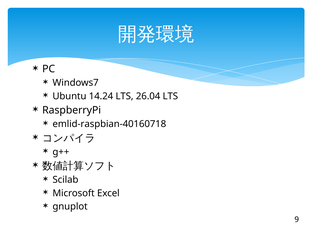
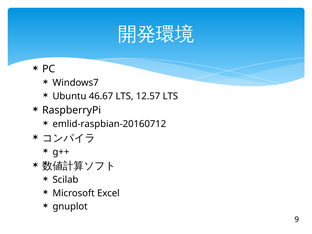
14.24: 14.24 -> 46.67 (101, 96)
26.04: 26.04 -> 12.57 (148, 96)
emlid-raspbian-40160718: emlid-raspbian-40160718 -> emlid-raspbian-20160712 (109, 124)
